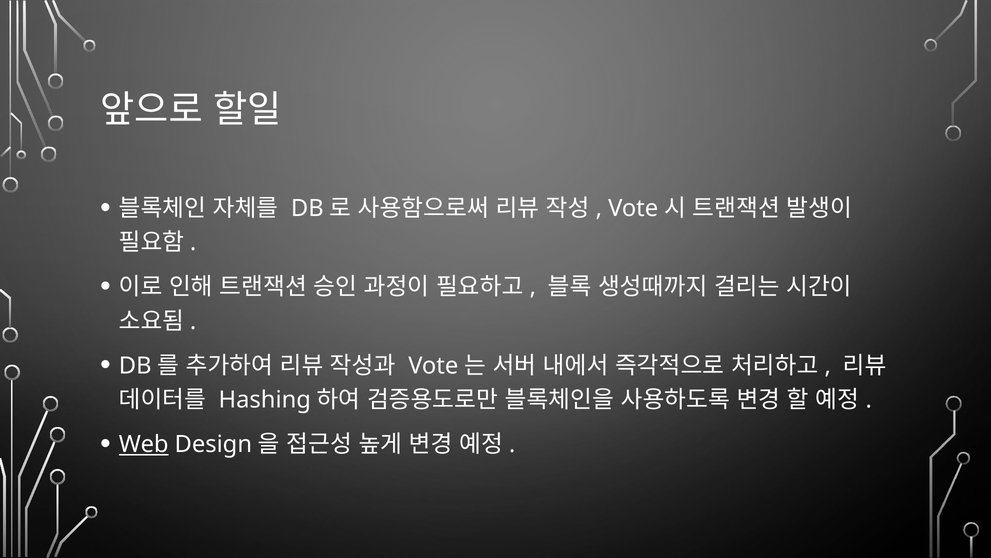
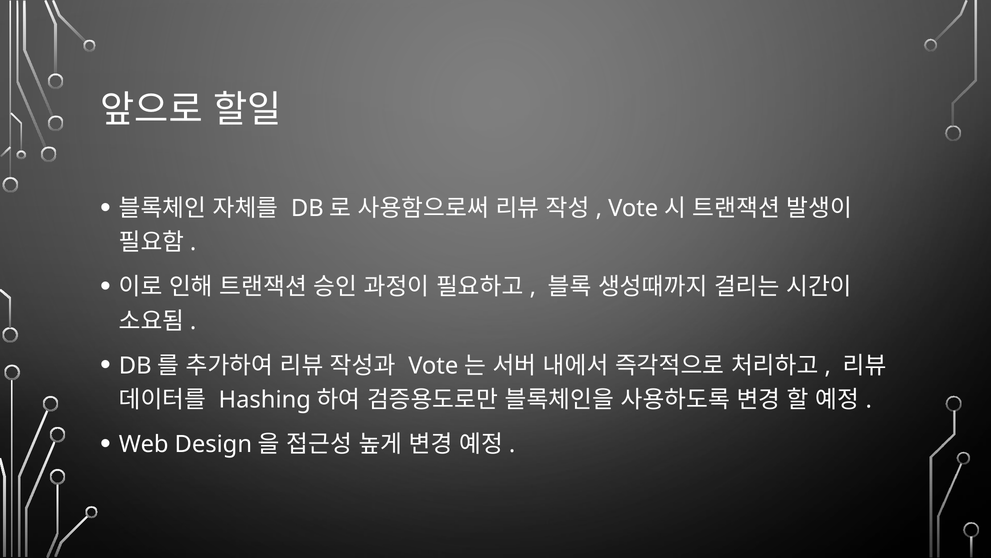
Web underline: present -> none (144, 444)
